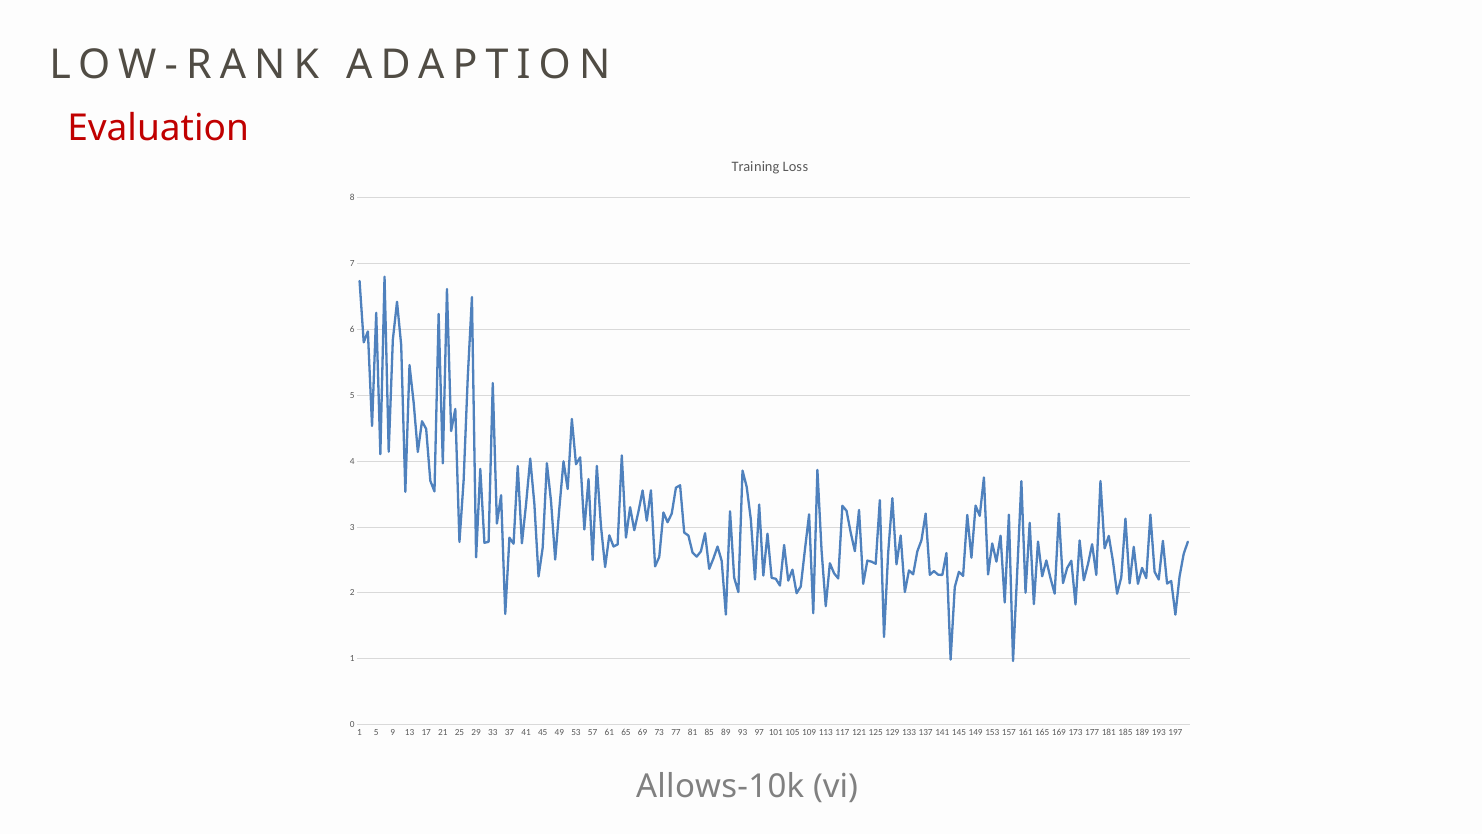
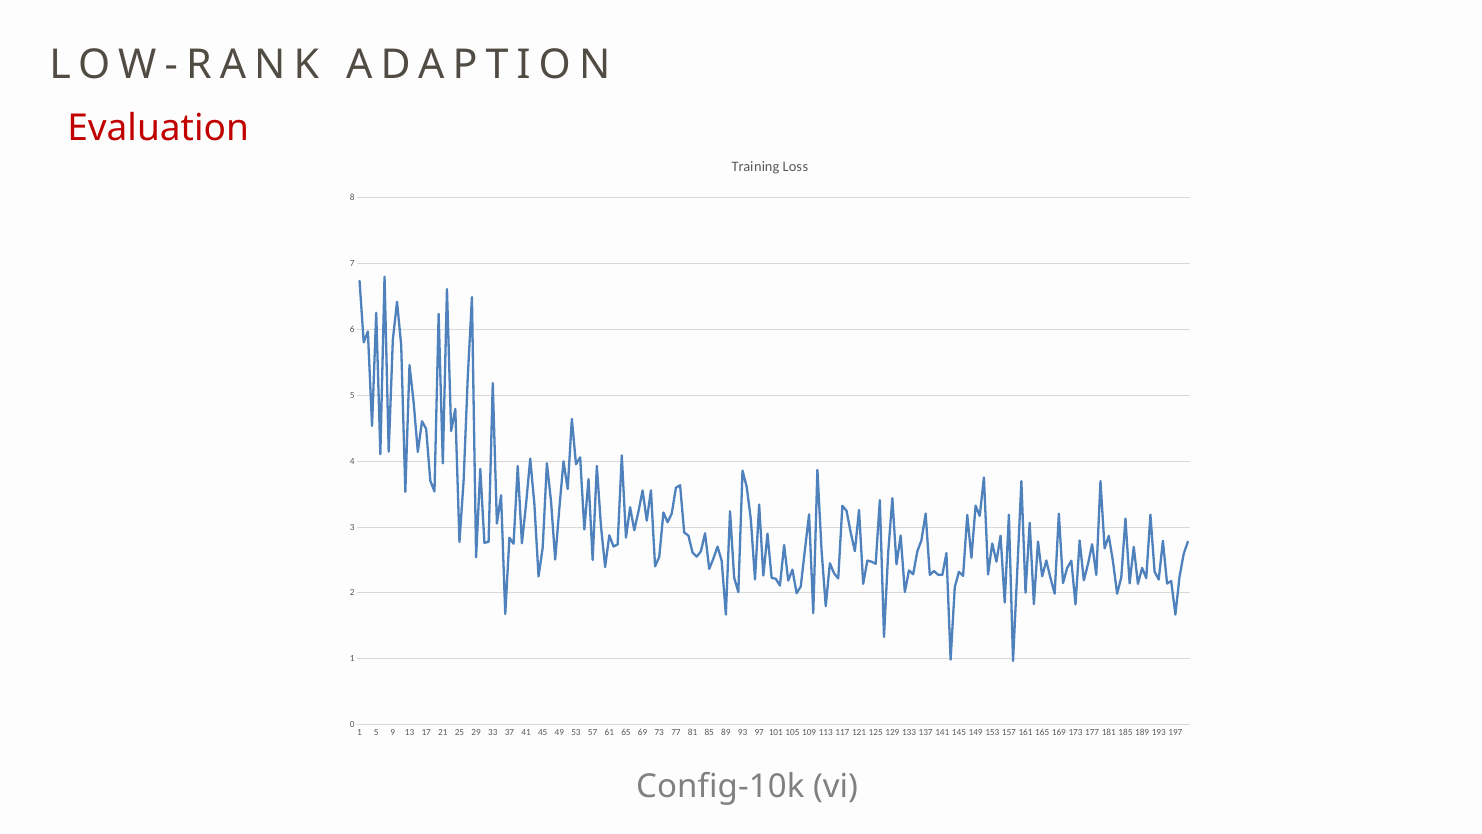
Allows-10k: Allows-10k -> Config-10k (720, 787)
